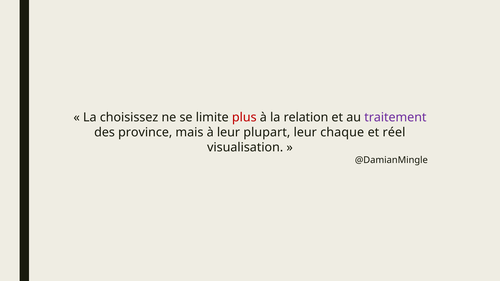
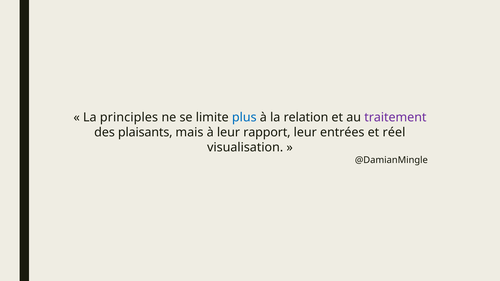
choisissez: choisissez -> principles (129, 117)
plus colour: red -> blue (244, 117)
province: province -> plaisants (145, 132)
plupart: plupart -> rapport (267, 132)
chaque: chaque -> entrées (342, 132)
